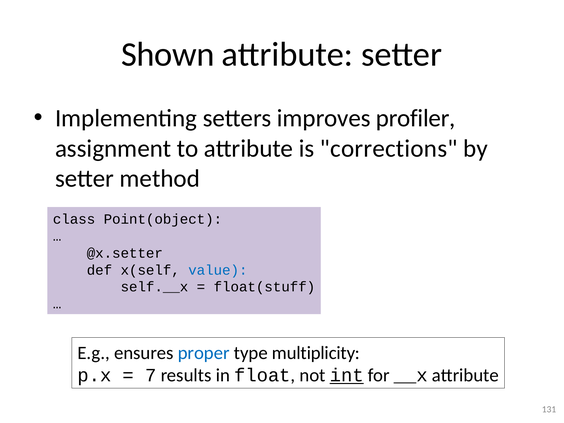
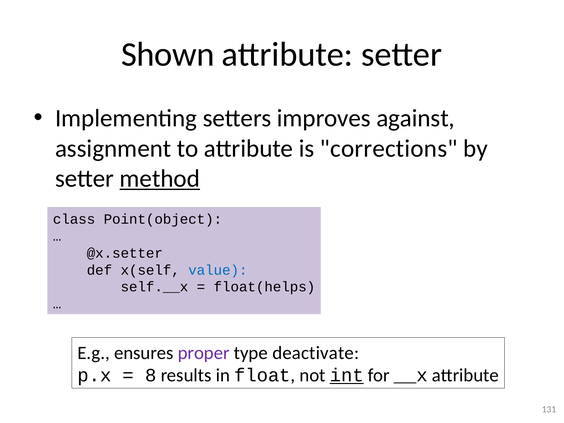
profiler: profiler -> against (416, 118)
method underline: none -> present (160, 178)
float(stuff: float(stuff -> float(helps (264, 287)
proper colour: blue -> purple (204, 353)
multiplicity: multiplicity -> deactivate (316, 353)
7: 7 -> 8 (151, 375)
